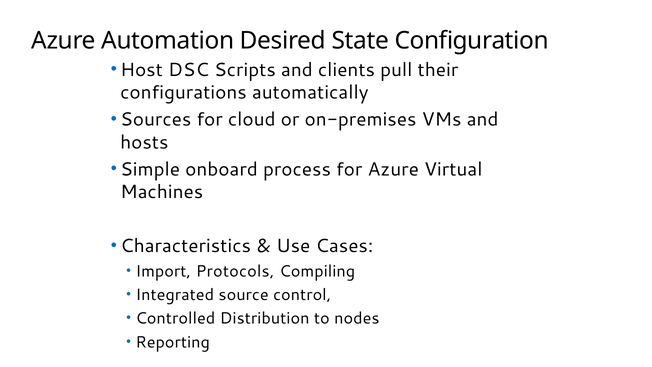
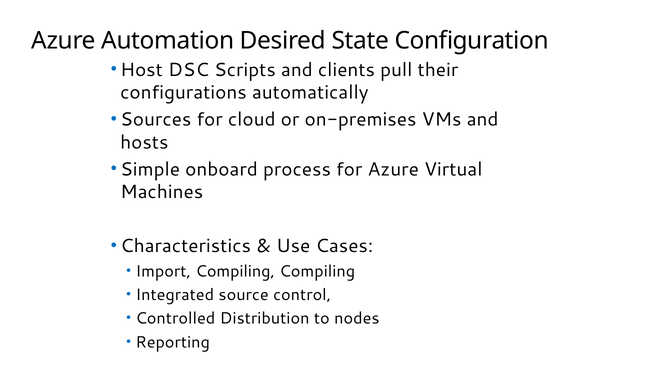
Import Protocols: Protocols -> Compiling (235, 271)
